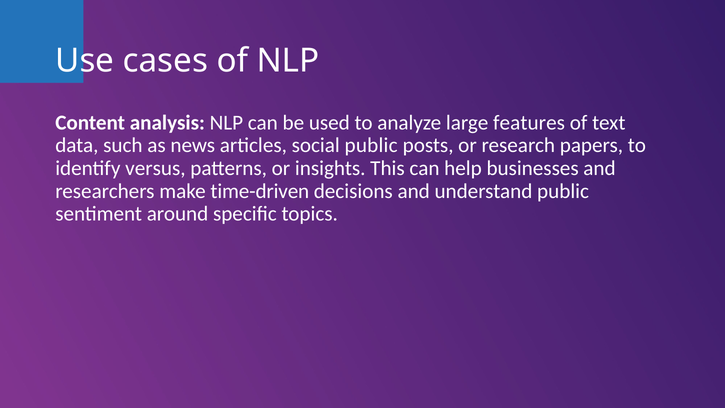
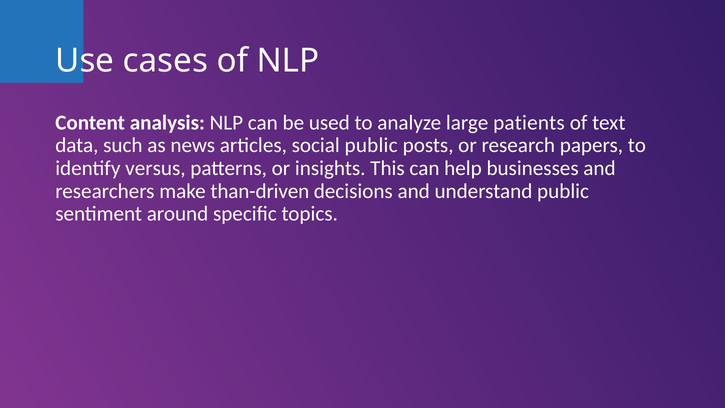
features: features -> patients (529, 123)
time-driven: time-driven -> than-driven (260, 191)
